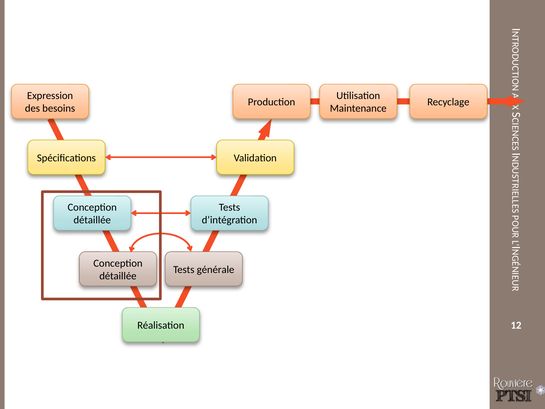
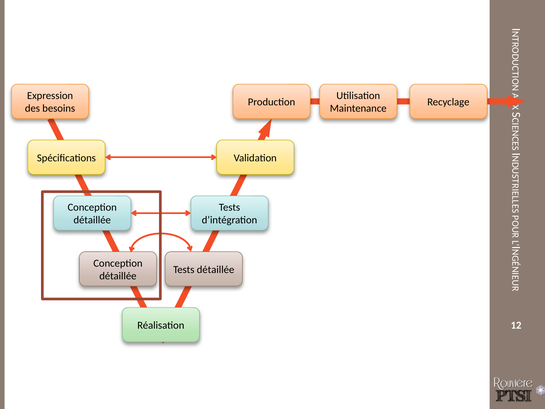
Tests générale: générale -> détaillée (216, 269)
